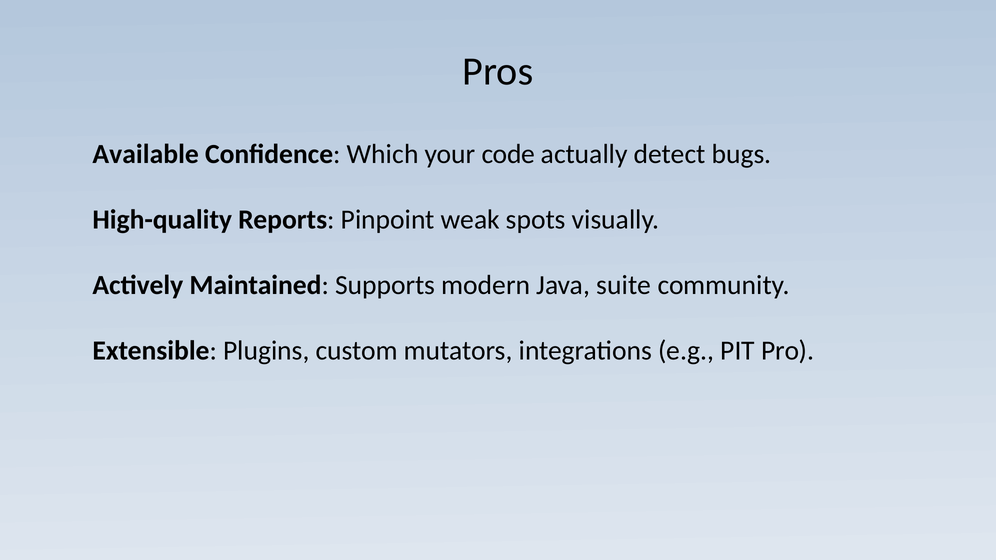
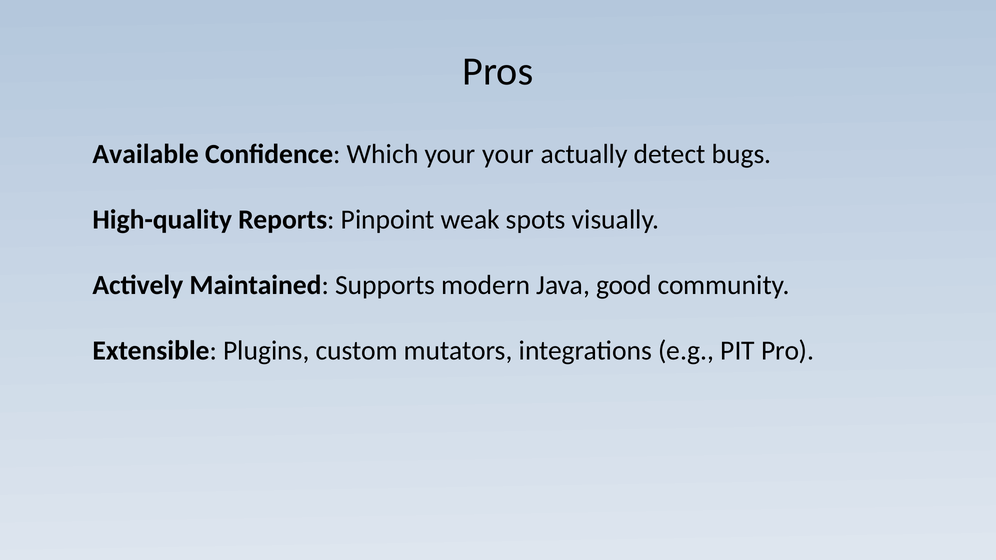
your code: code -> your (508, 154)
suite: suite -> good (624, 285)
